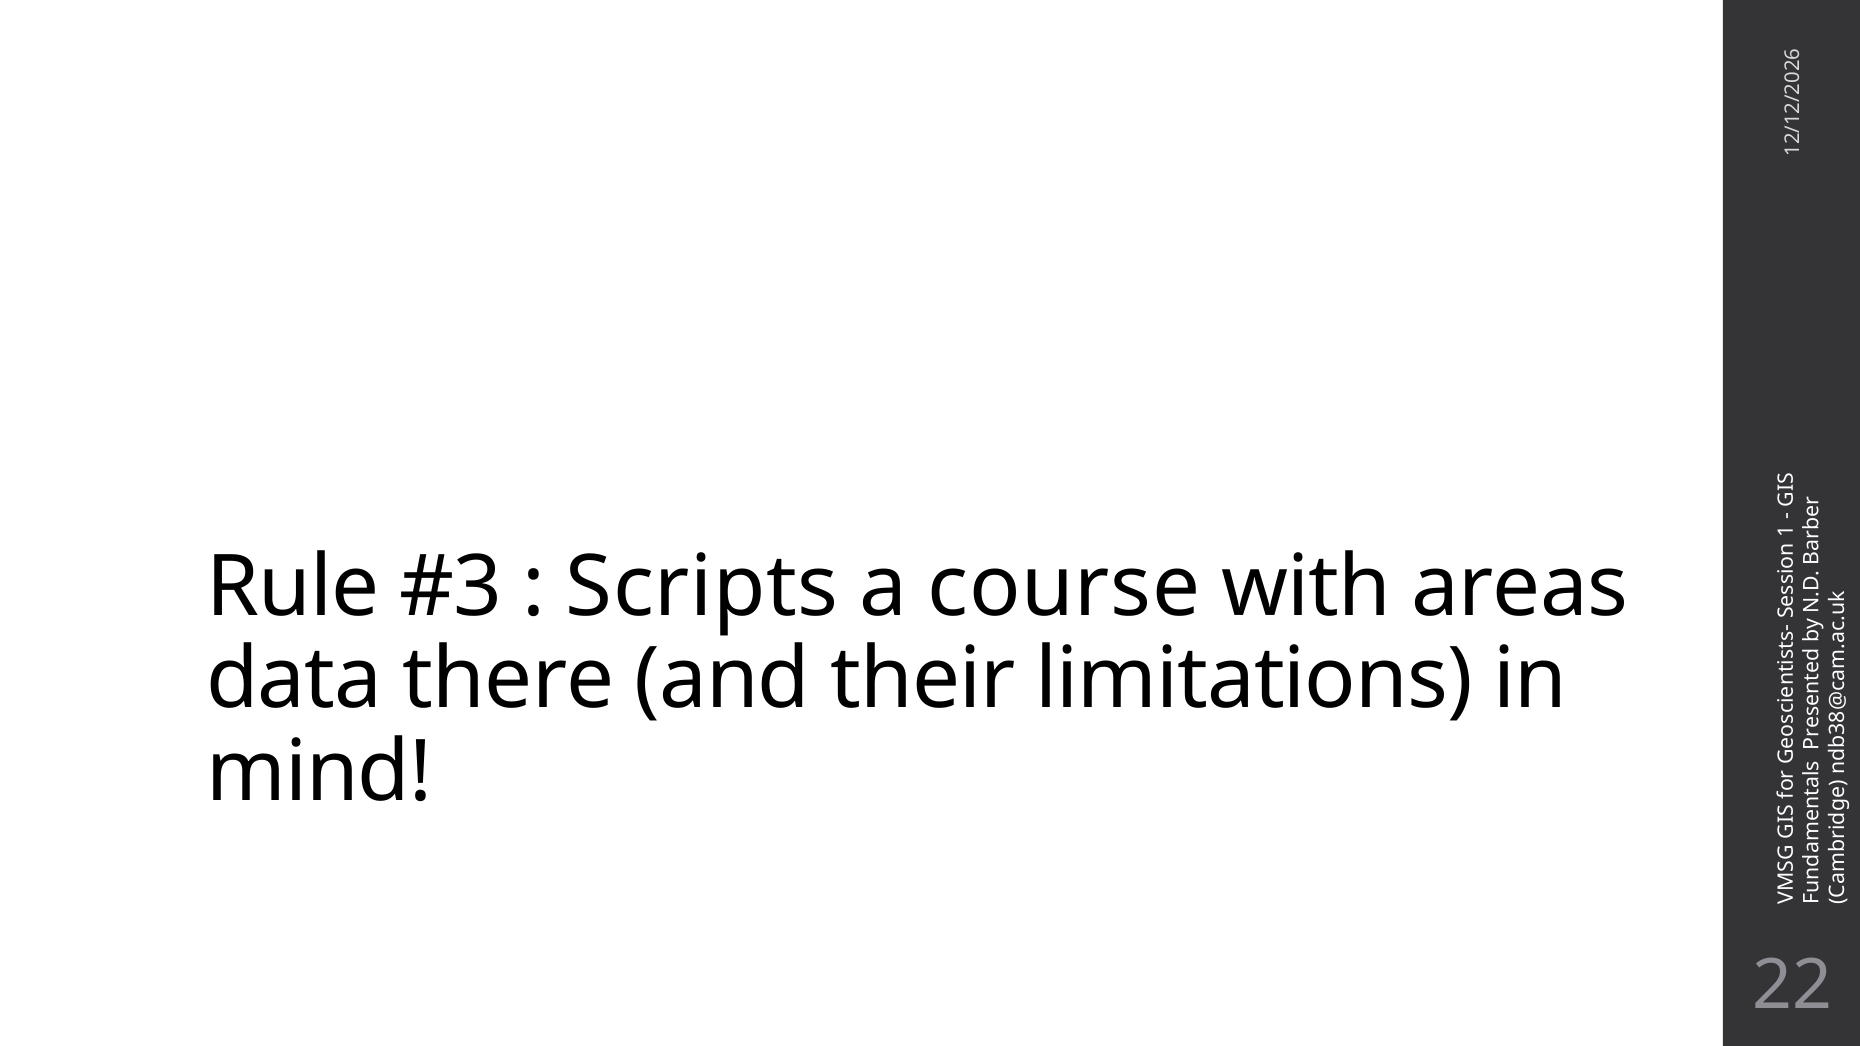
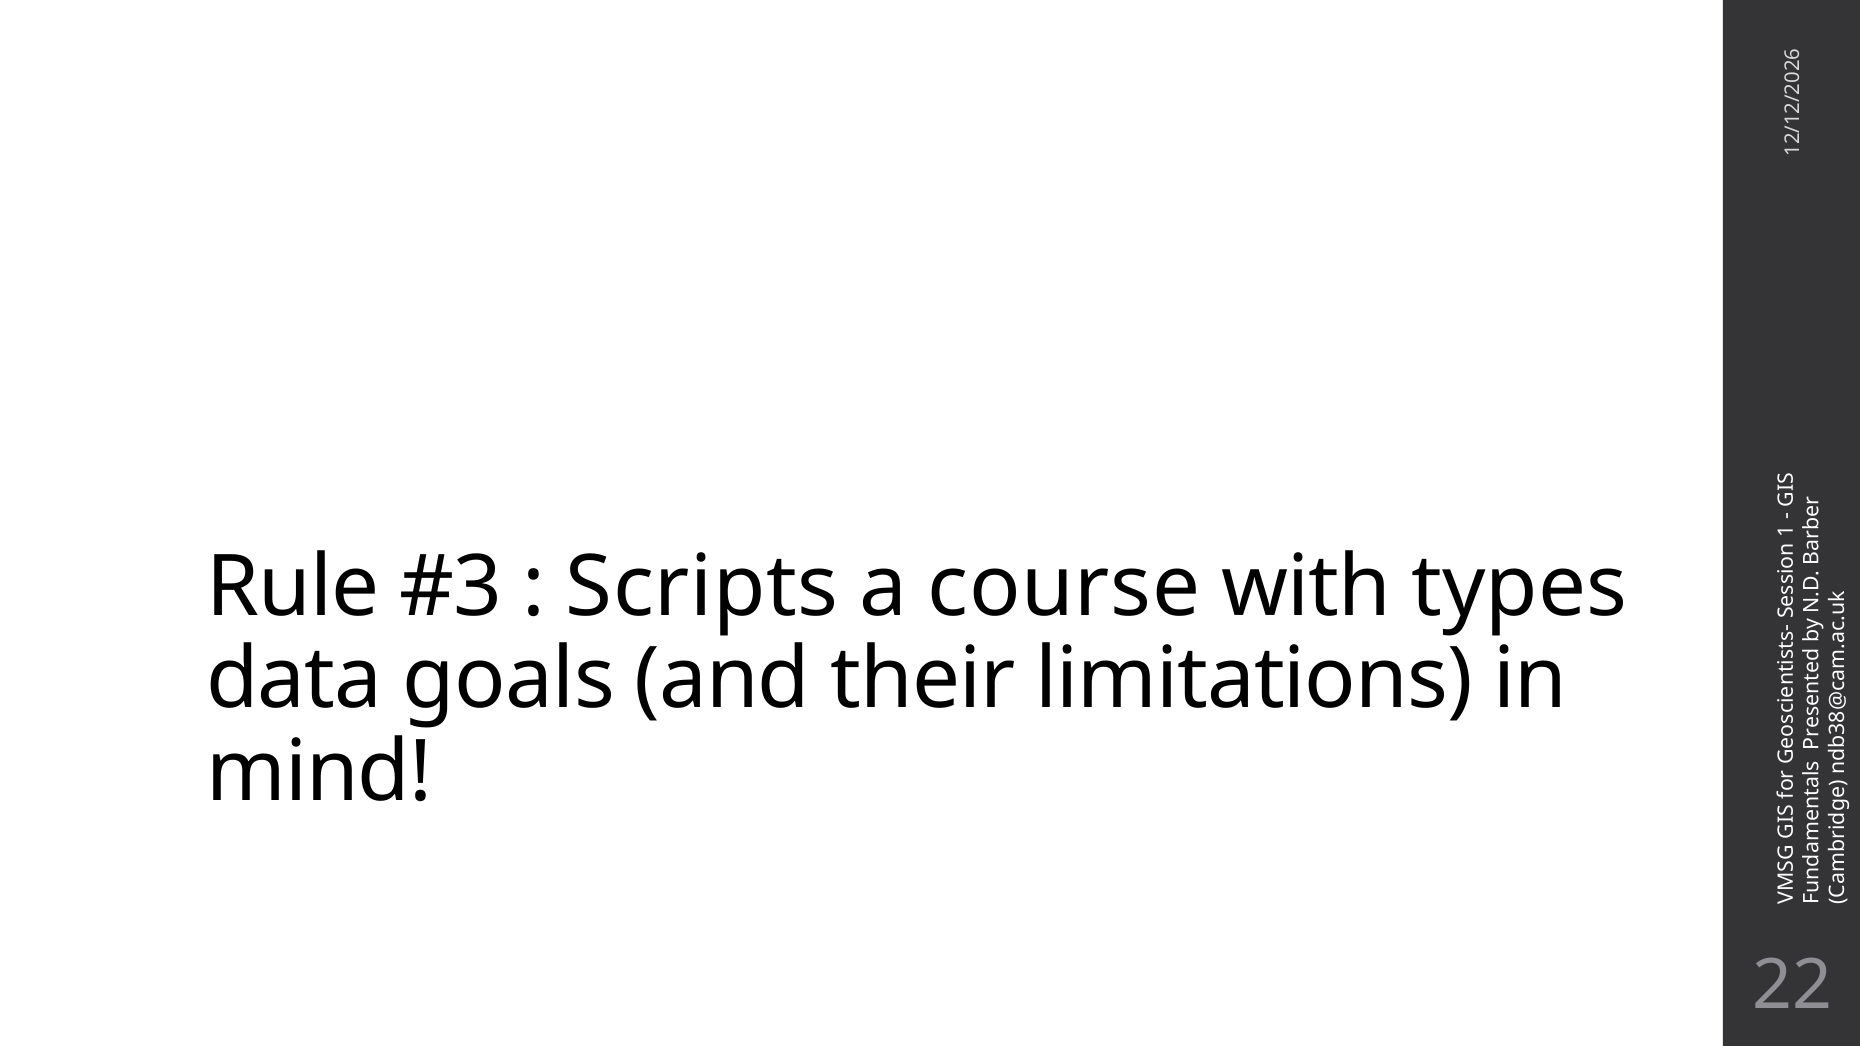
areas: areas -> types (1519, 588)
there: there -> goals (509, 680)
